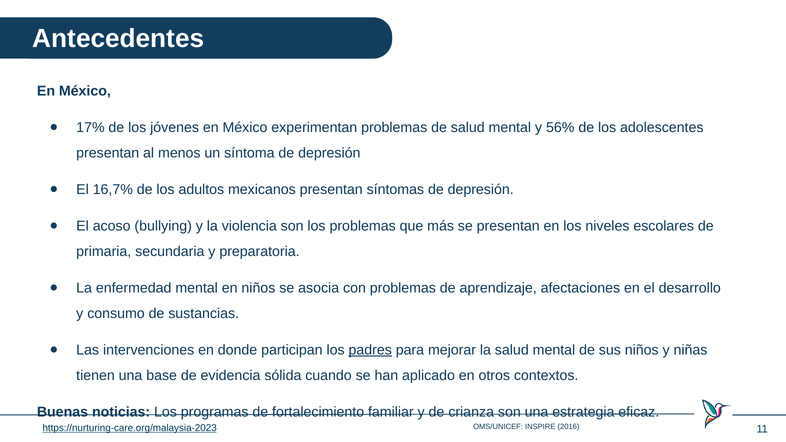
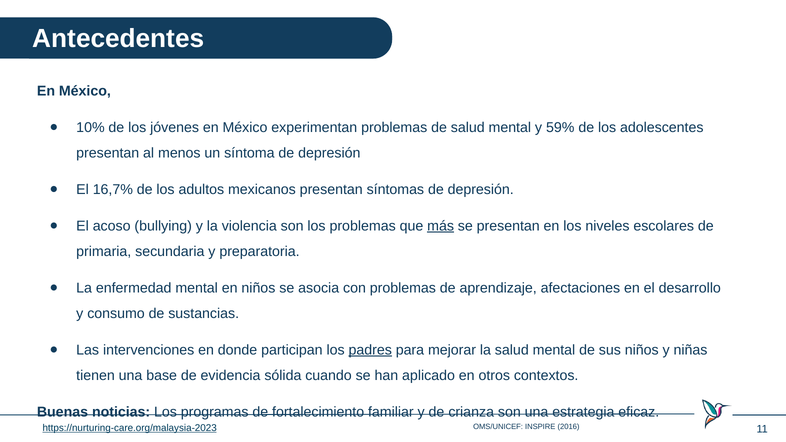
17%: 17% -> 10% (90, 127)
56%: 56% -> 59% (560, 127)
más underline: none -> present (441, 226)
